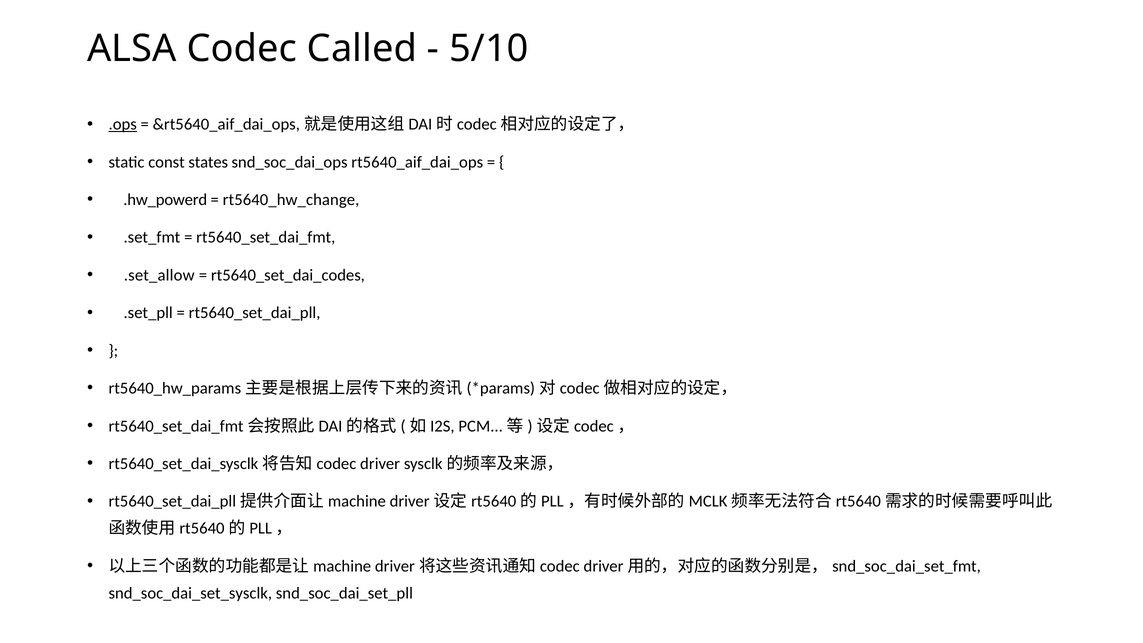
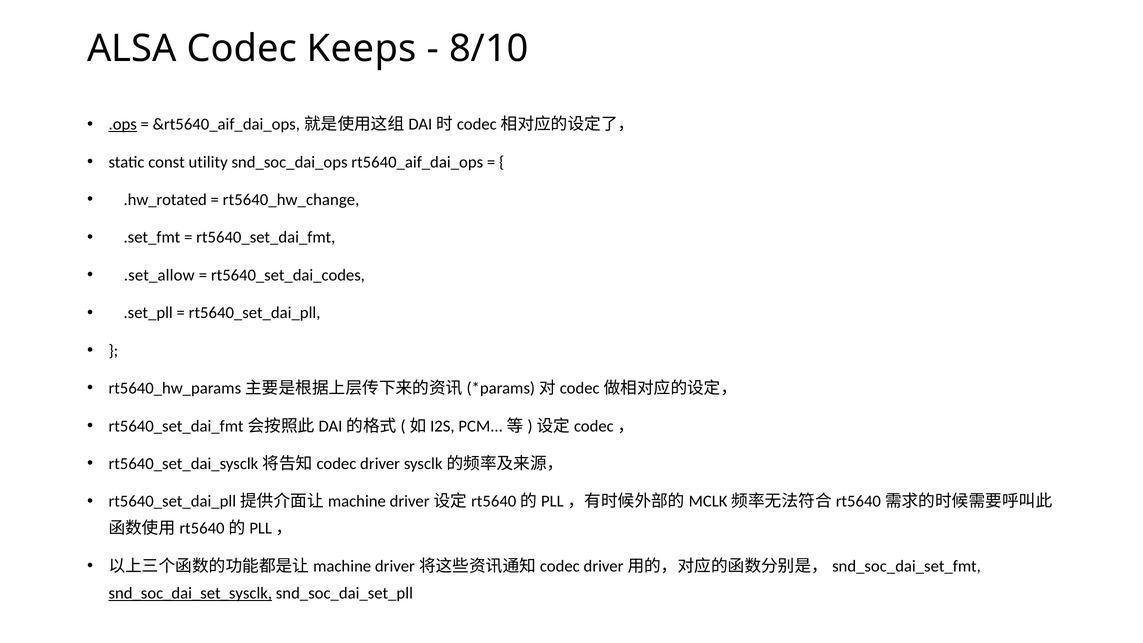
Called: Called -> Keeps (362, 49)
5/10: 5/10 -> 8/10 (489, 49)
states: states -> utility (208, 162)
.hw_powerd: .hw_powerd -> .hw_rotated (165, 200)
snd_soc_dai_set_sysclk underline: none -> present (190, 593)
